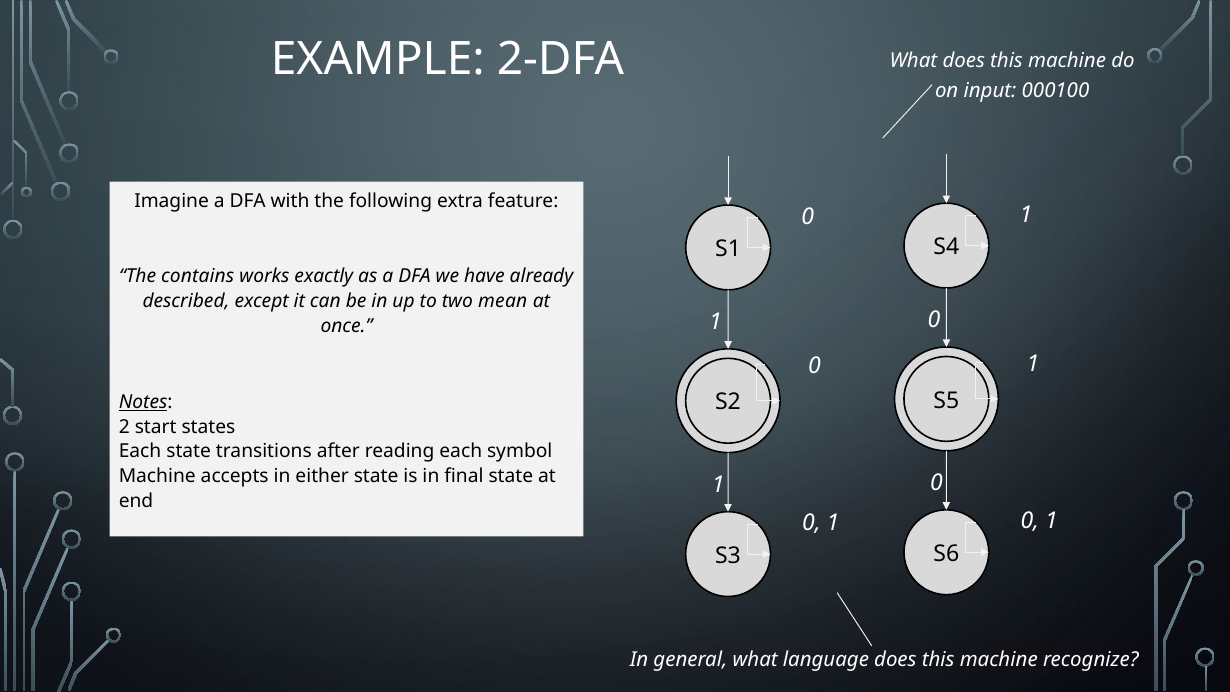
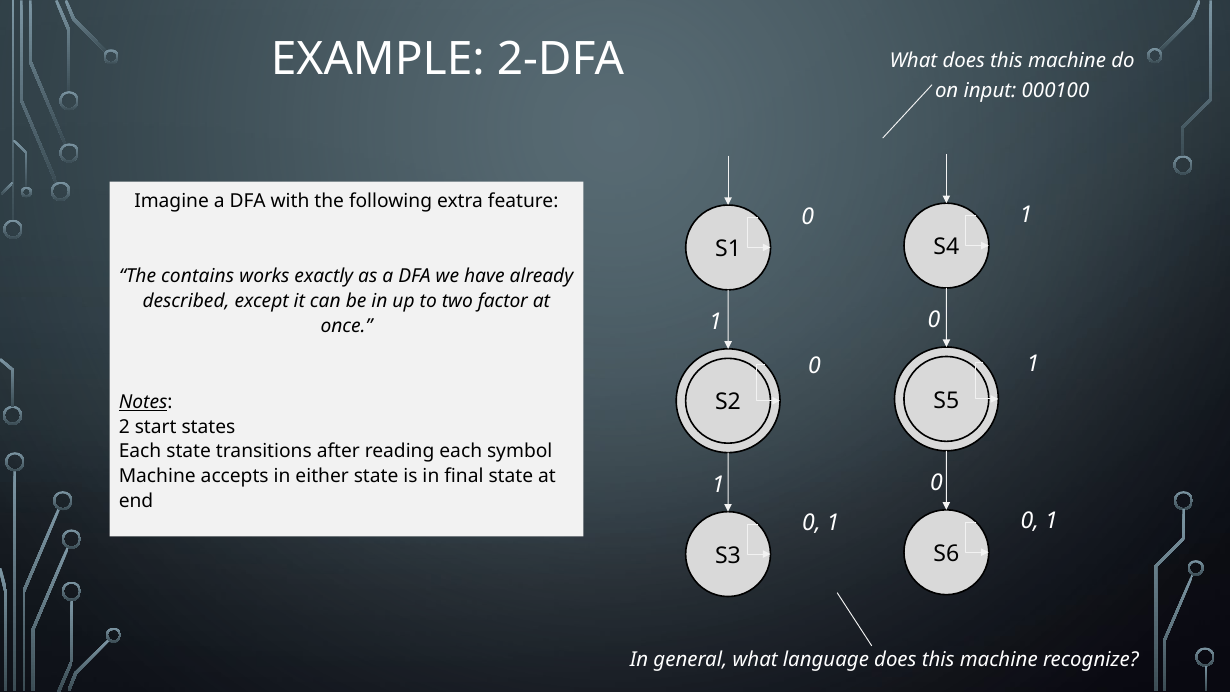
mean: mean -> factor (503, 301)
